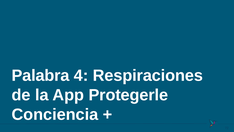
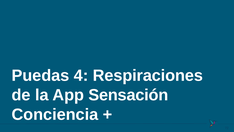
Palabra: Palabra -> Puedas (40, 75)
Protegerle: Protegerle -> Sensación (128, 95)
